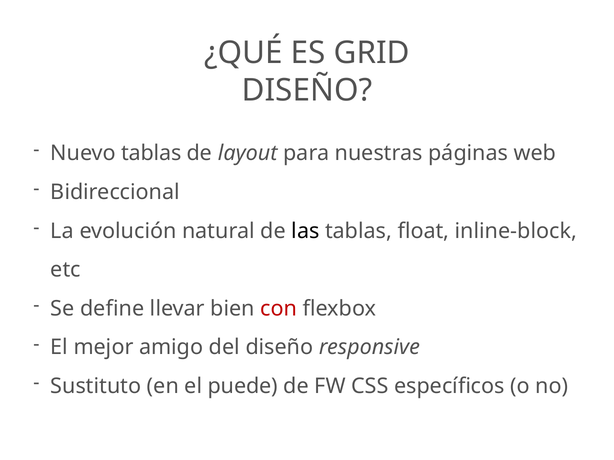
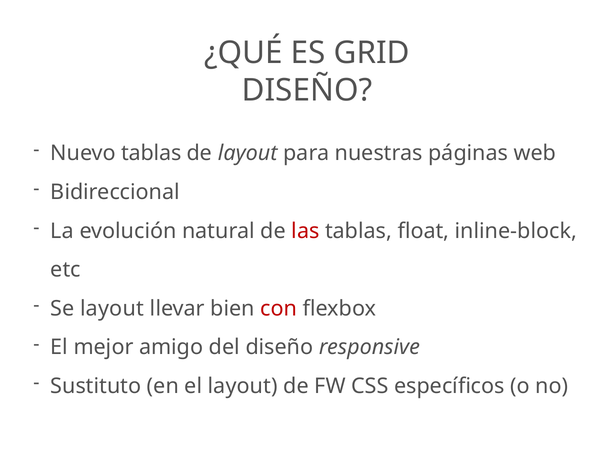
las colour: black -> red (305, 231)
Se define: define -> layout (112, 309)
el puede: puede -> layout (243, 387)
